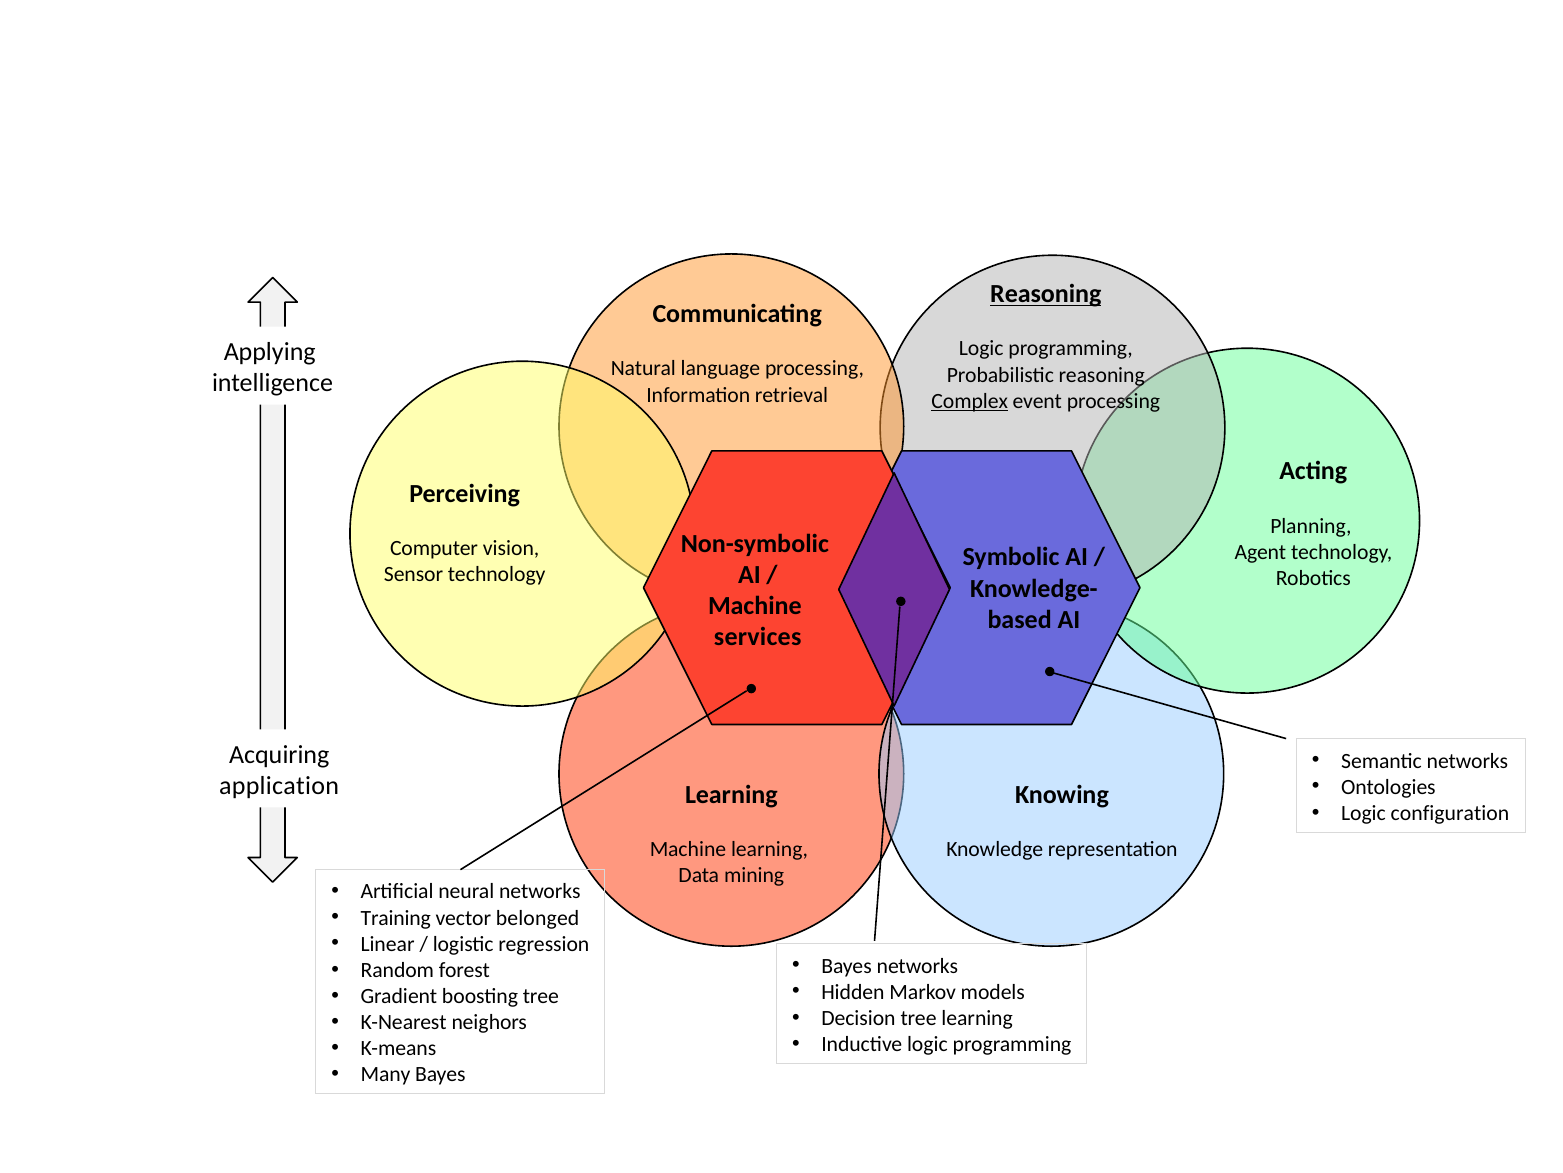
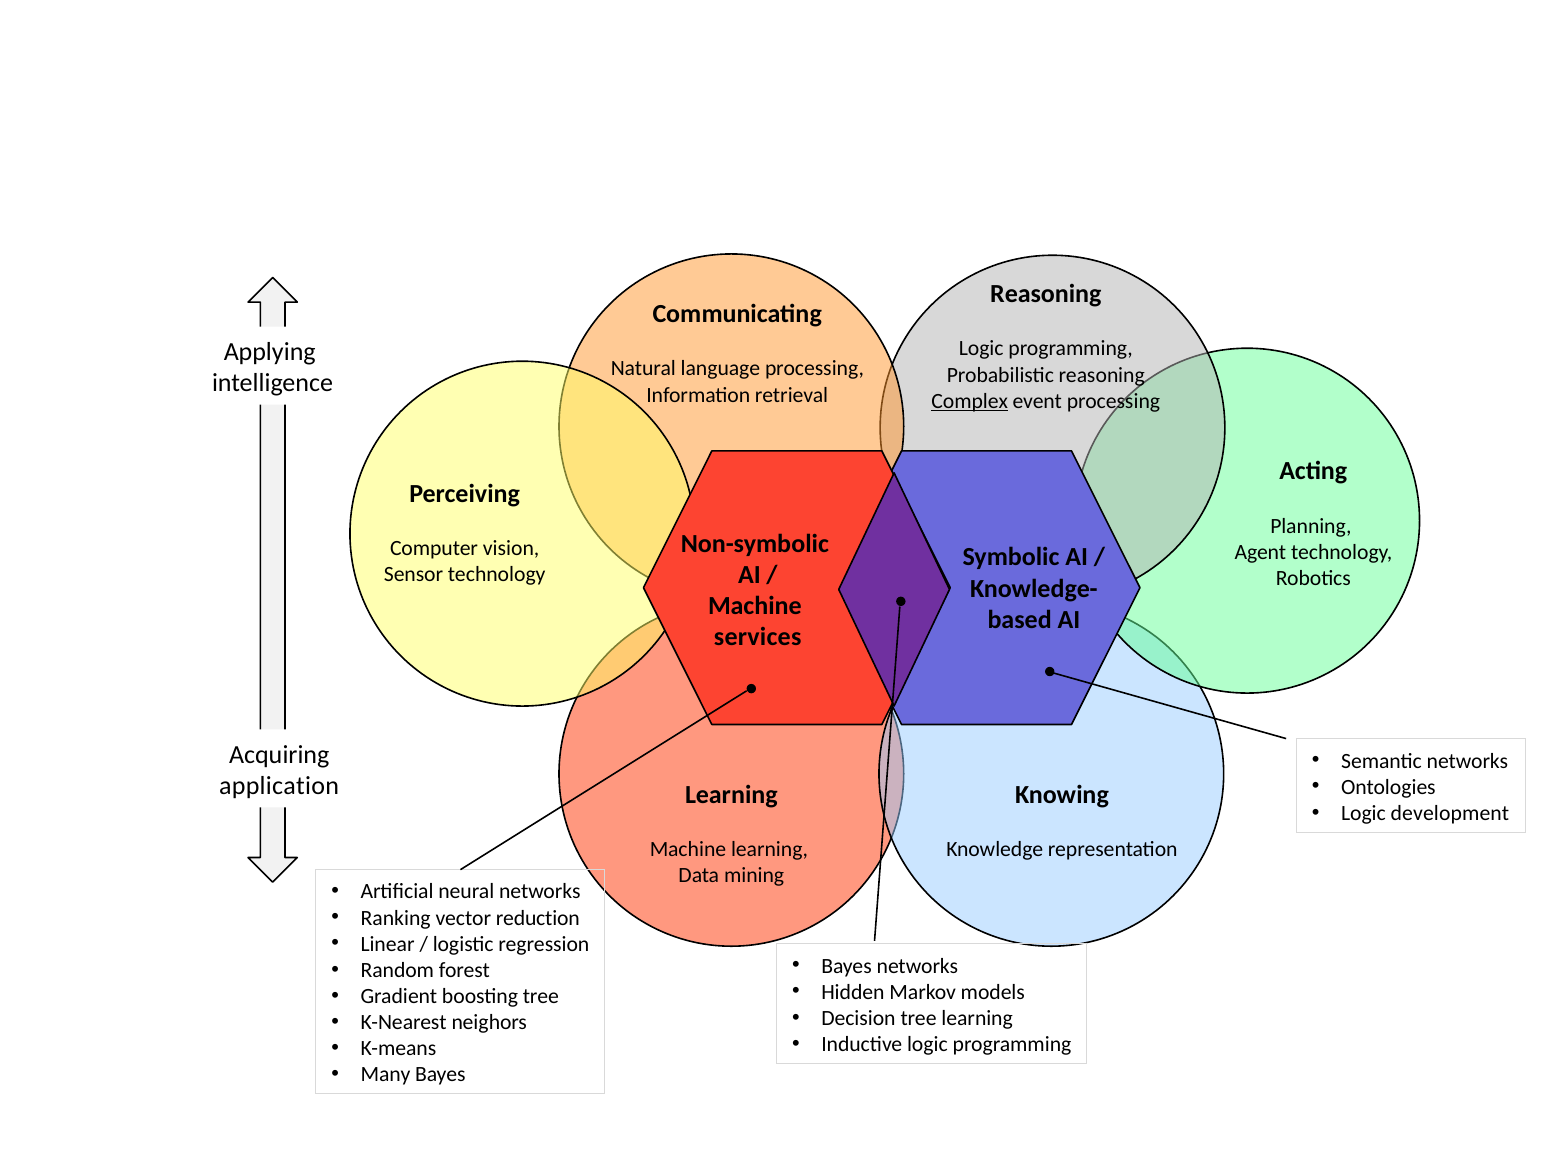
Reasoning underline: present -> none (1046, 294)
configuration: configuration -> development (1450, 813)
Training: Training -> Ranking (396, 917)
belonged: belonged -> reduction (538, 917)
